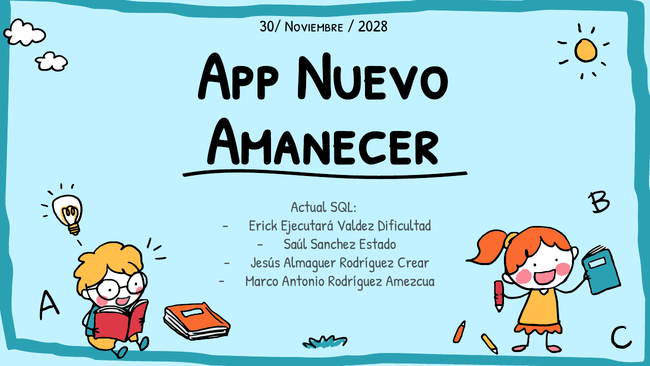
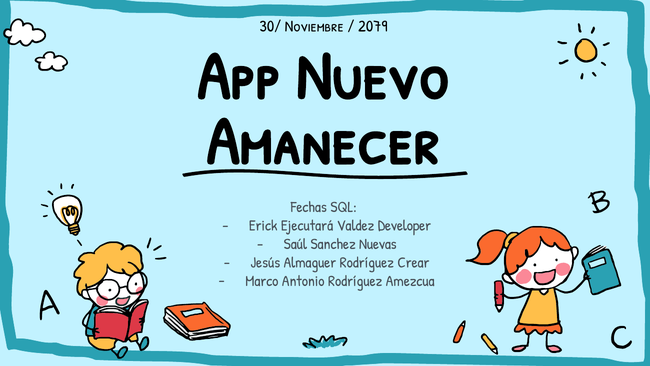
2028: 2028 -> 2079 (373, 26)
Actual: Actual -> Fechas (309, 207)
Dificultad: Dificultad -> Developer (404, 225)
Estado: Estado -> Nuevas (378, 244)
